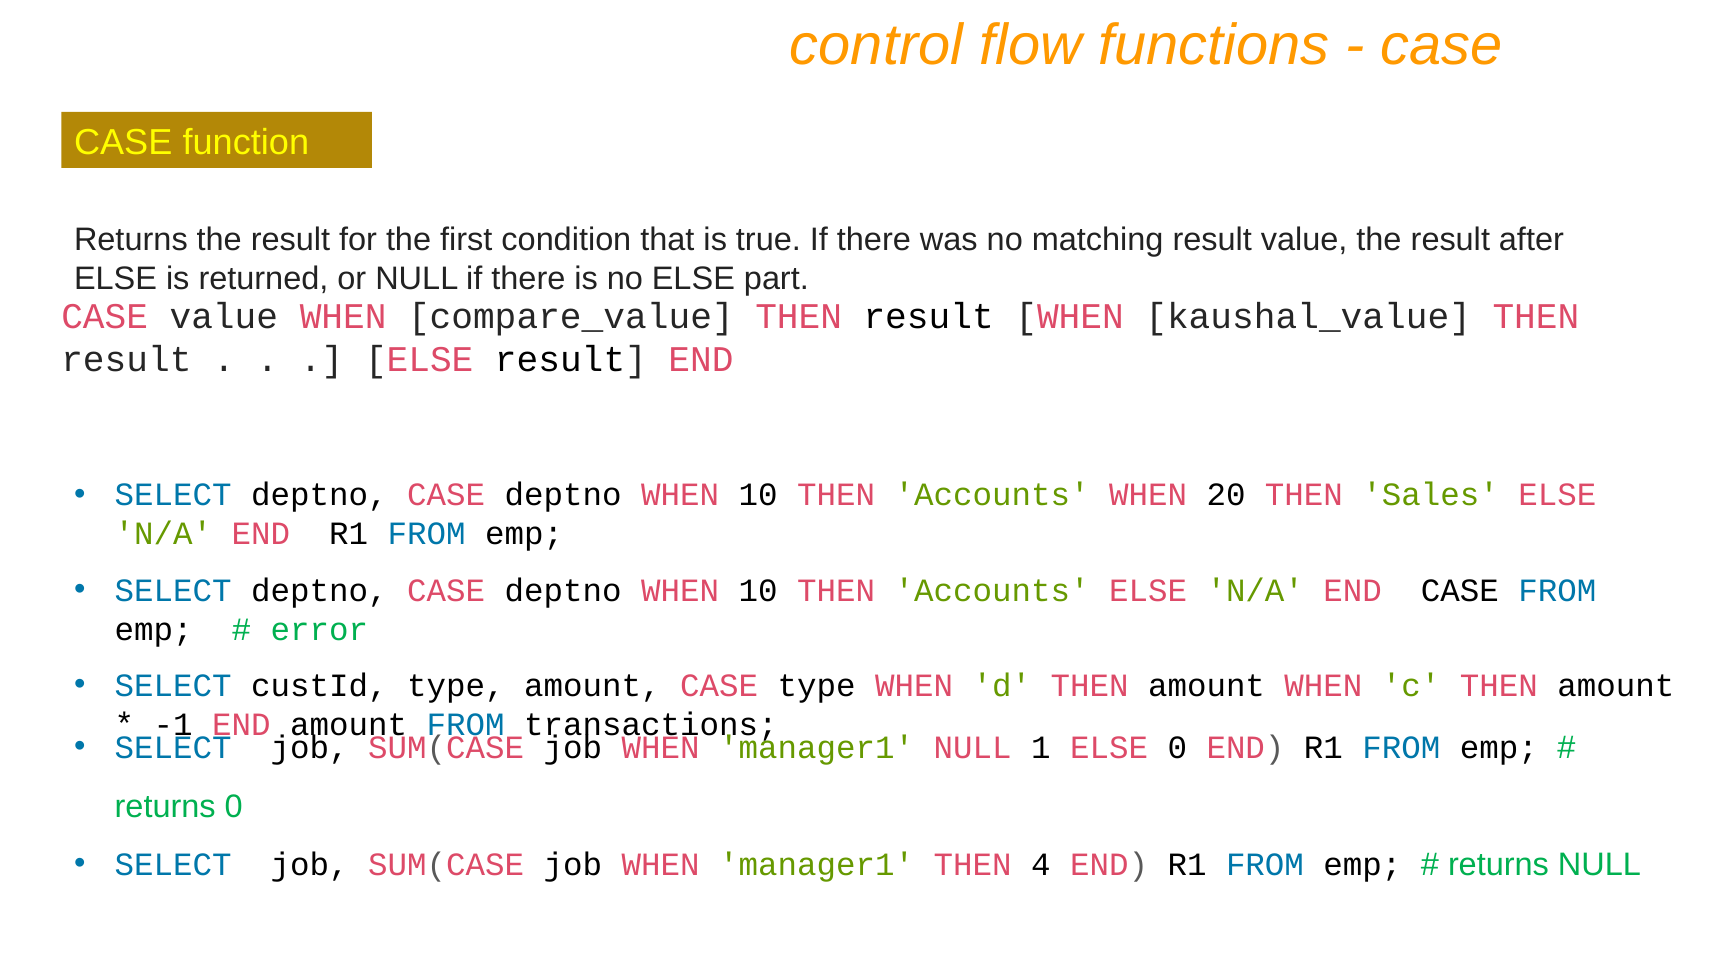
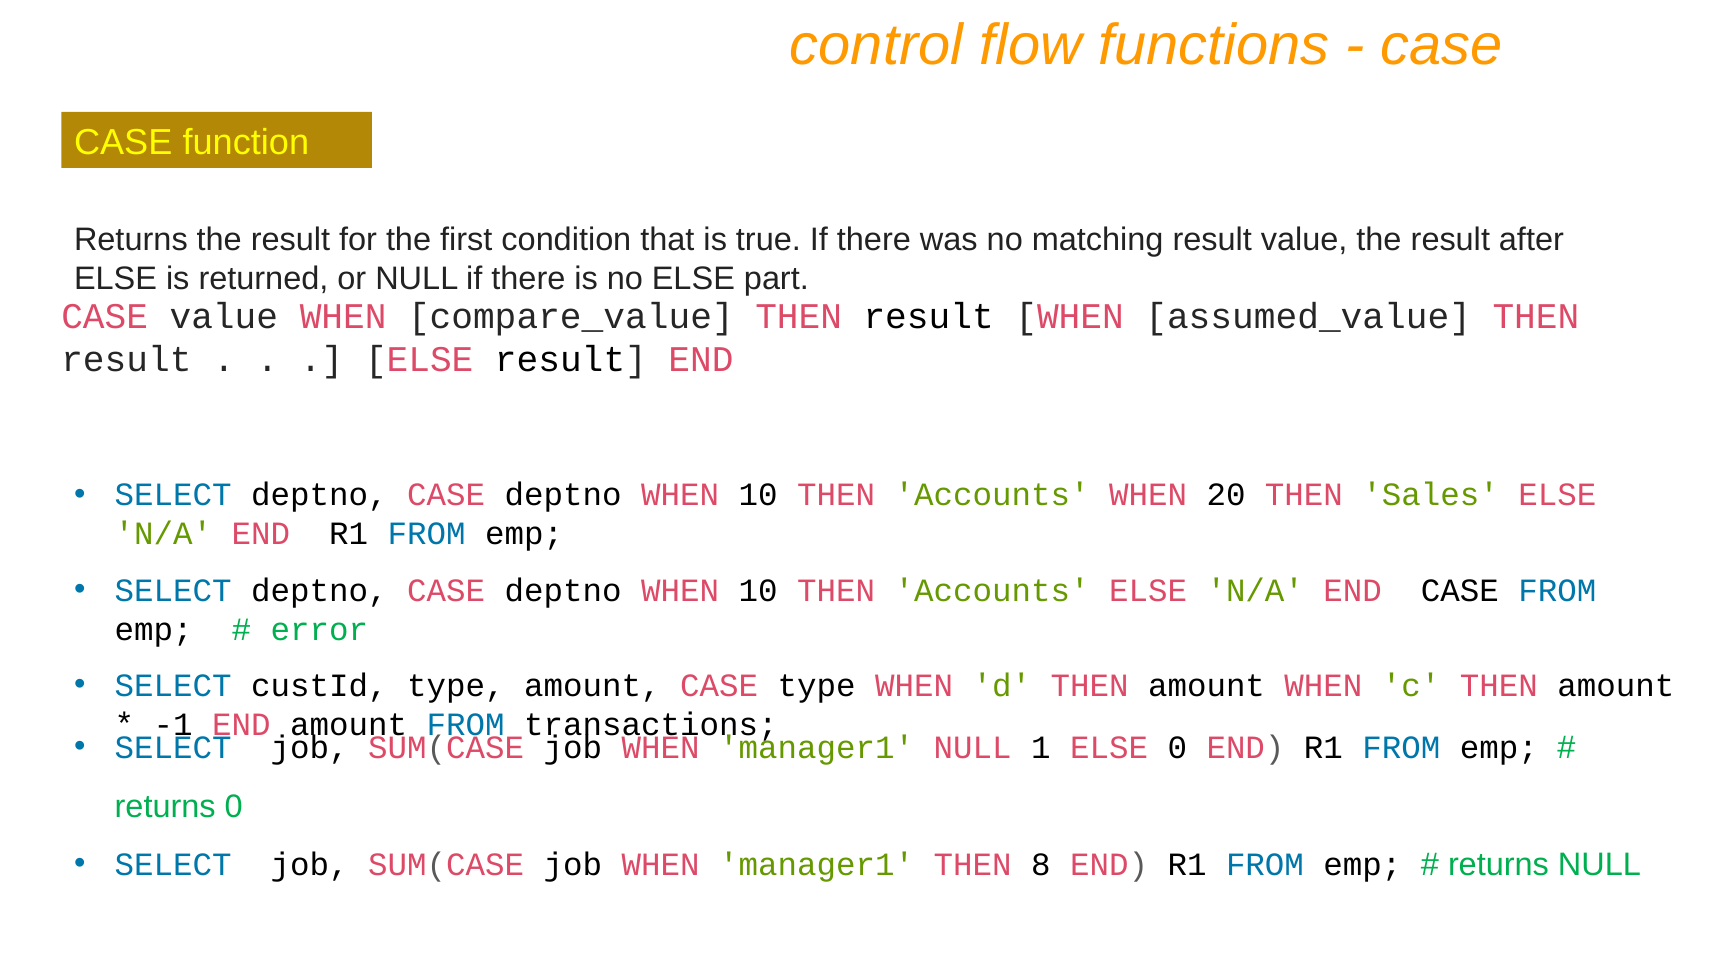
kaushal_value: kaushal_value -> assumed_value (1308, 316)
4: 4 -> 8 (1041, 865)
